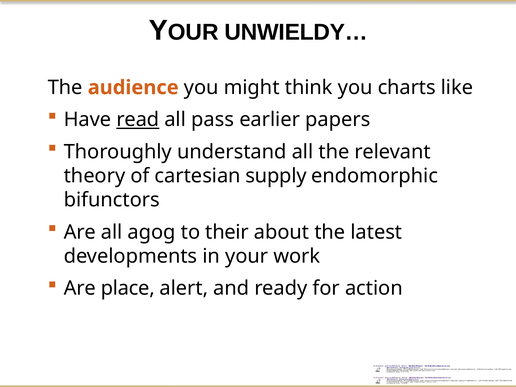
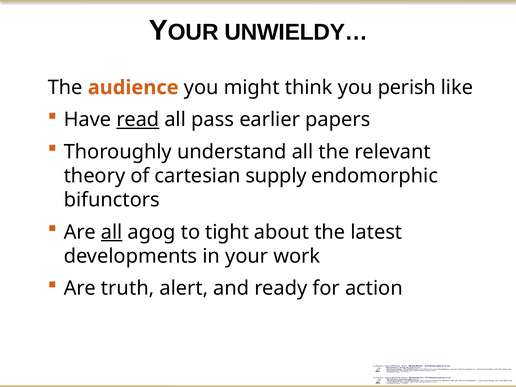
charts: charts -> perish (407, 88)
all underline: none -> present (112, 232)
their: their -> tight (227, 232)
place: place -> truth (128, 288)
